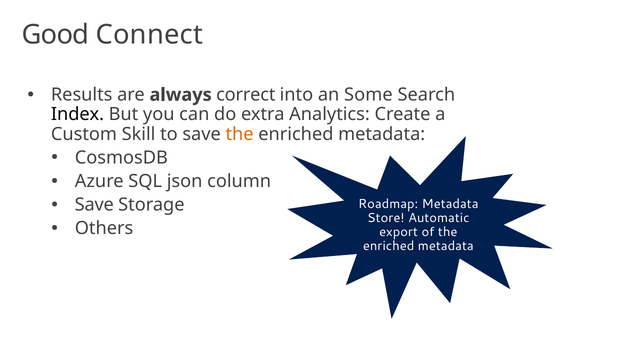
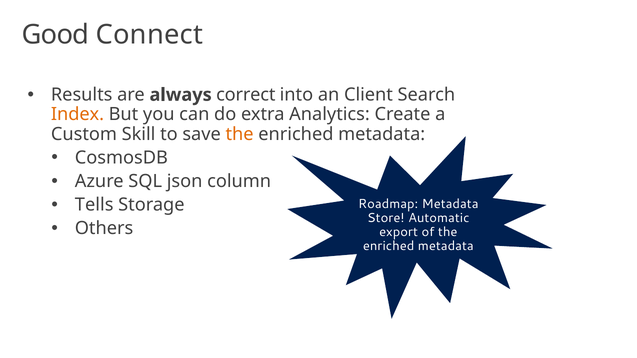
Some: Some -> Client (368, 95)
Index colour: black -> orange (78, 115)
Save: Save -> Tells (94, 205)
